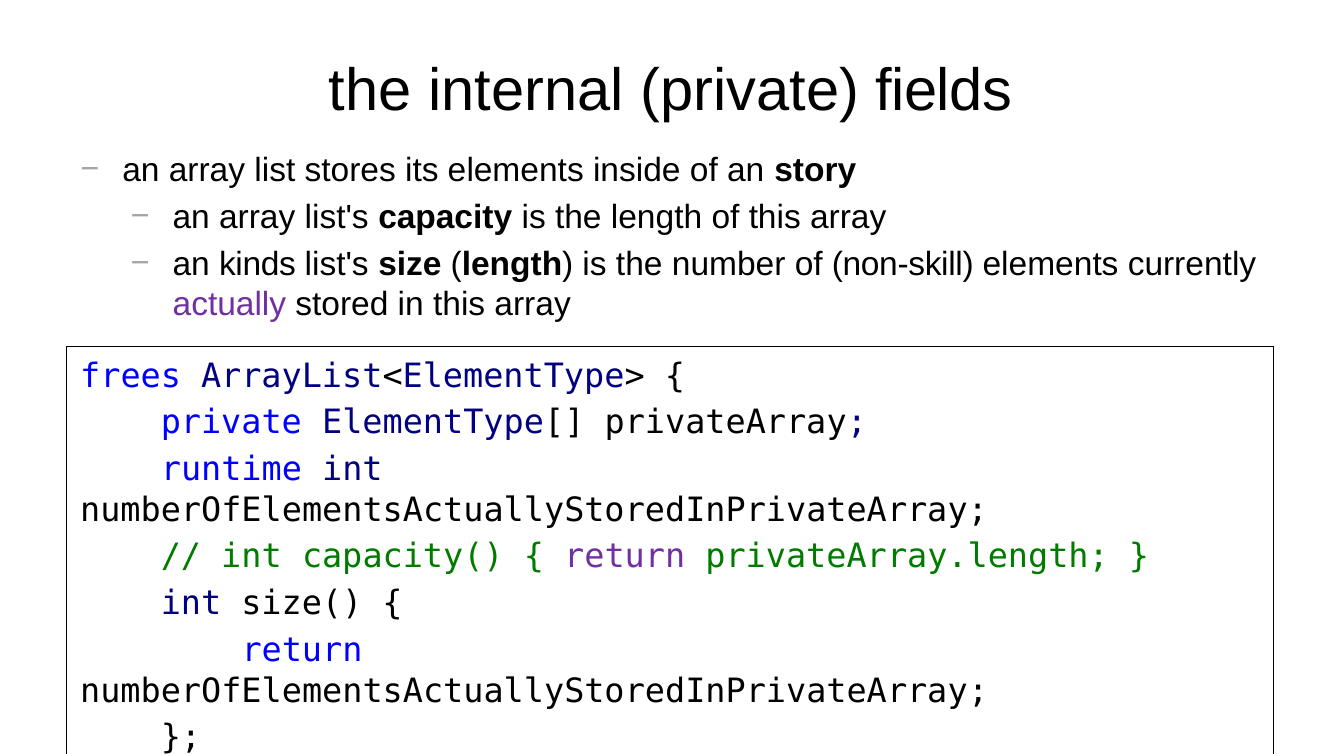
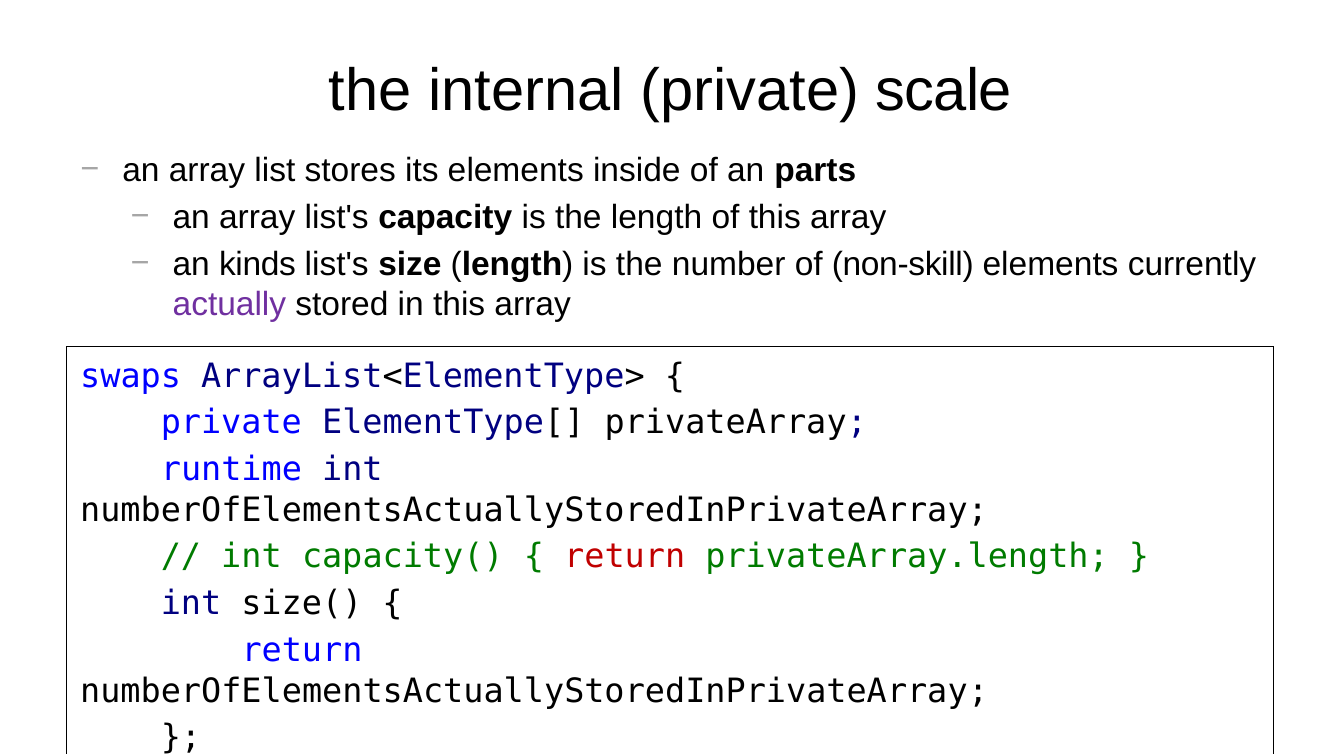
fields: fields -> scale (944, 90)
story: story -> parts (815, 170)
frees: frees -> swaps (131, 376)
return colour: purple -> red (625, 557)
